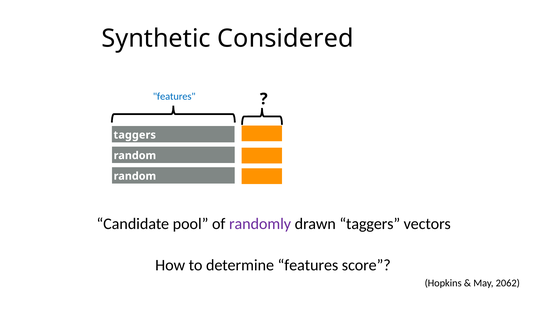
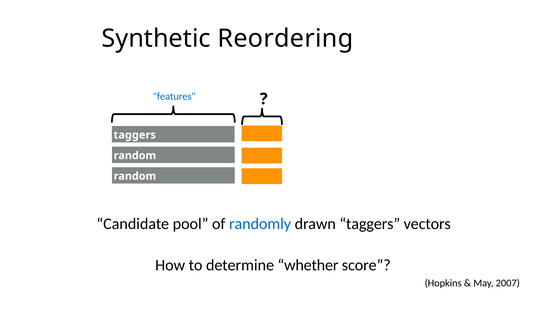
Considered: Considered -> Reordering (285, 39)
randomly colour: purple -> blue (260, 224)
determine features: features -> whether (308, 265)
2062: 2062 -> 2007 (508, 283)
